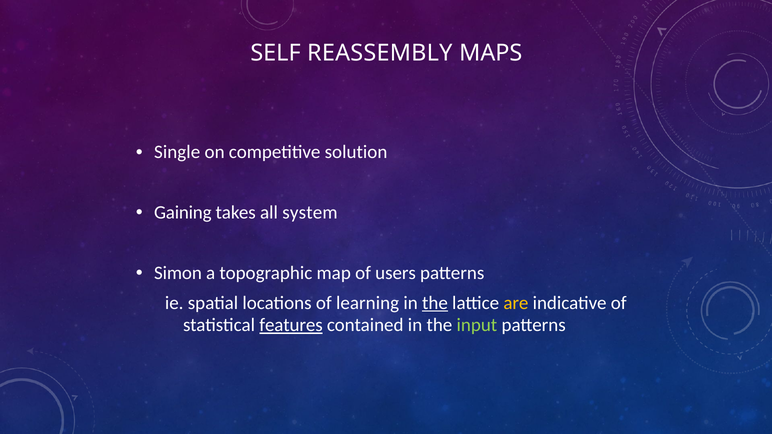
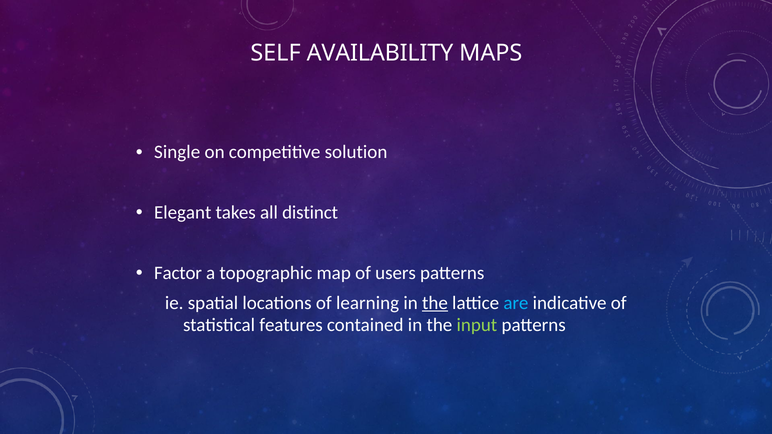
REASSEMBLY: REASSEMBLY -> AVAILABILITY (380, 53)
Gaining: Gaining -> Elegant (183, 213)
system: system -> distinct (310, 213)
Simon: Simon -> Factor (178, 273)
are colour: yellow -> light blue (516, 303)
features underline: present -> none (291, 325)
